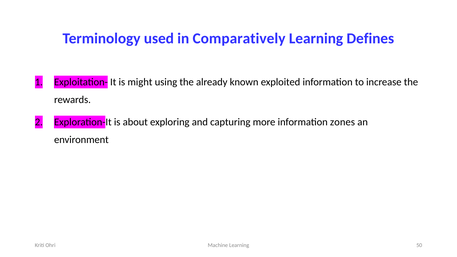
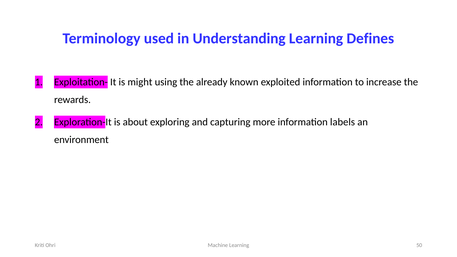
Comparatively: Comparatively -> Understanding (239, 38)
zones: zones -> labels (343, 122)
